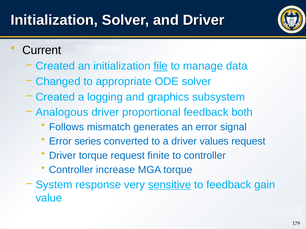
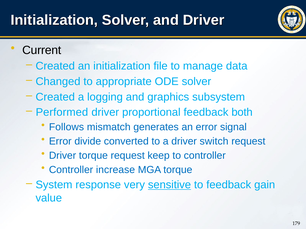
file underline: present -> none (161, 66)
Analogous: Analogous -> Performed (62, 113)
series: series -> divide (88, 142)
values: values -> switch (214, 142)
finite: finite -> keep (159, 156)
